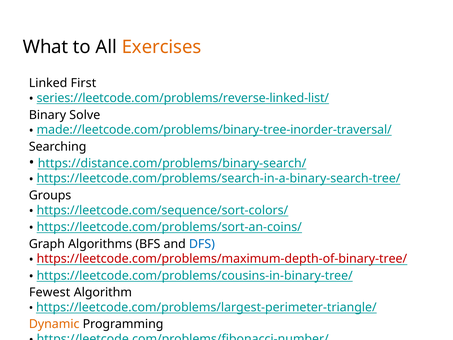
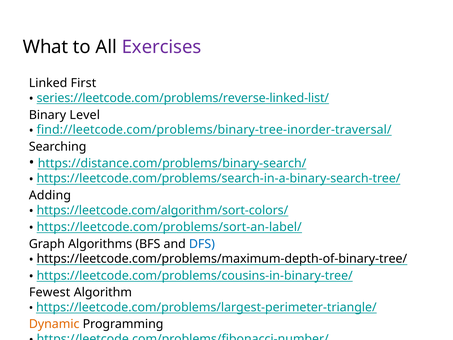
Exercises colour: orange -> purple (162, 47)
Solve: Solve -> Level (85, 115)
made://leetcode.com/problems/binary-tree-inorder-traversal/: made://leetcode.com/problems/binary-tree-inorder-traversal/ -> find://leetcode.com/problems/binary-tree-inorder-traversal/ (214, 130)
Groups: Groups -> Adding (50, 195)
https://leetcode.com/sequence/sort-colors/: https://leetcode.com/sequence/sort-colors/ -> https://leetcode.com/algorithm/sort-colors/ (162, 210)
https://leetcode.com/problems/sort-an-coins/: https://leetcode.com/problems/sort-an-coins/ -> https://leetcode.com/problems/sort-an-label/ (169, 227)
https://leetcode.com/problems/maximum-depth-of-binary-tree/ colour: red -> black (222, 259)
